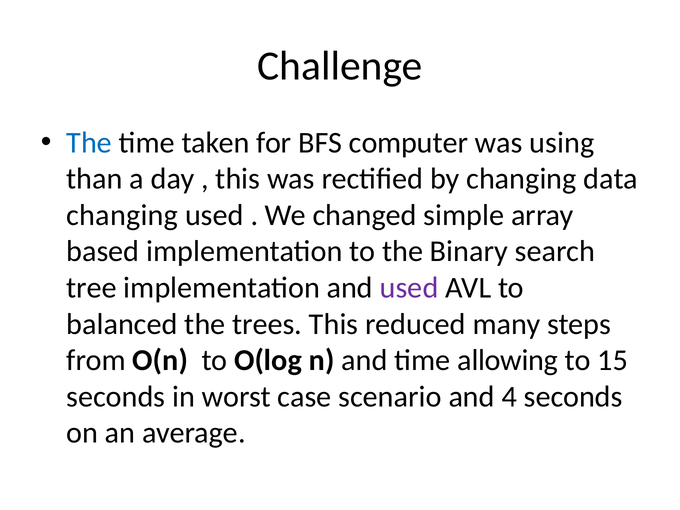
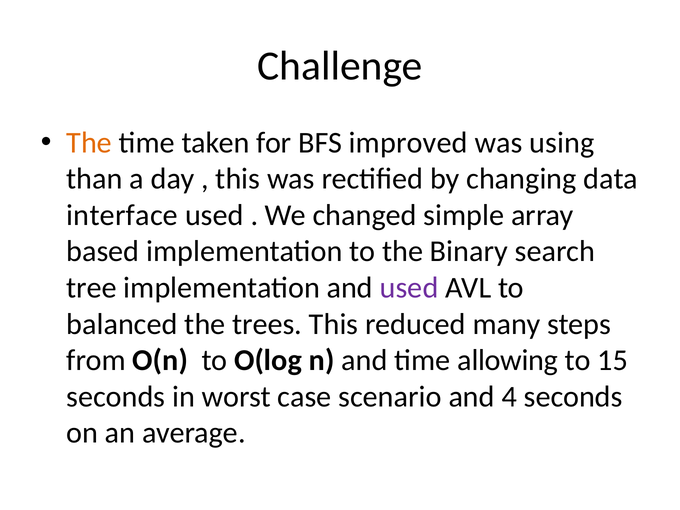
The colour: blue -> orange (89, 143)
computer: computer -> improved (408, 143)
changing: changing -> interface (122, 215)
